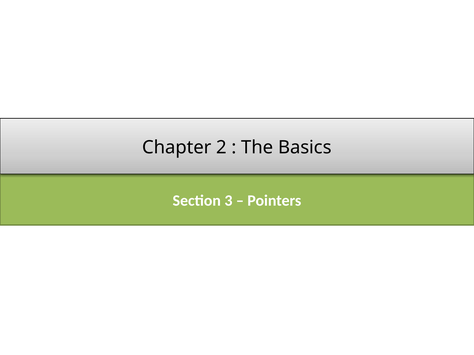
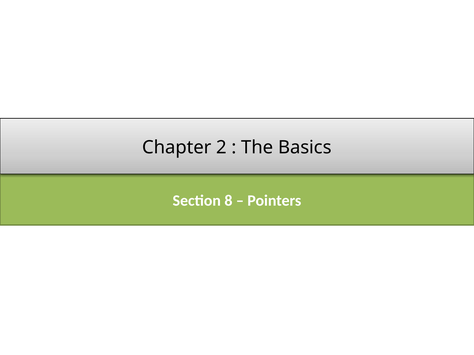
3: 3 -> 8 (228, 201)
